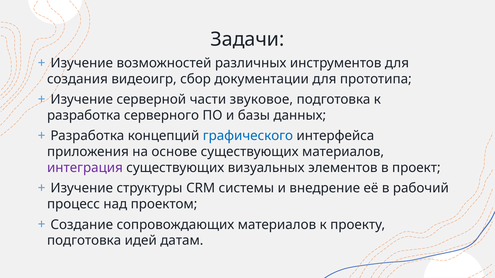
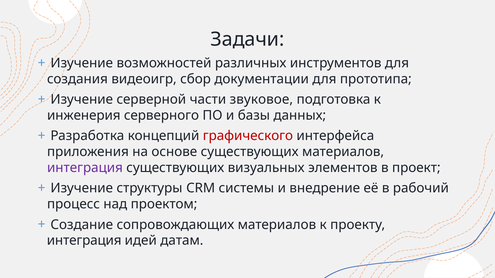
разработка: разработка -> инженерия (84, 116)
графического colour: blue -> red (248, 136)
подготовка: подготовка -> интеграция (84, 241)
